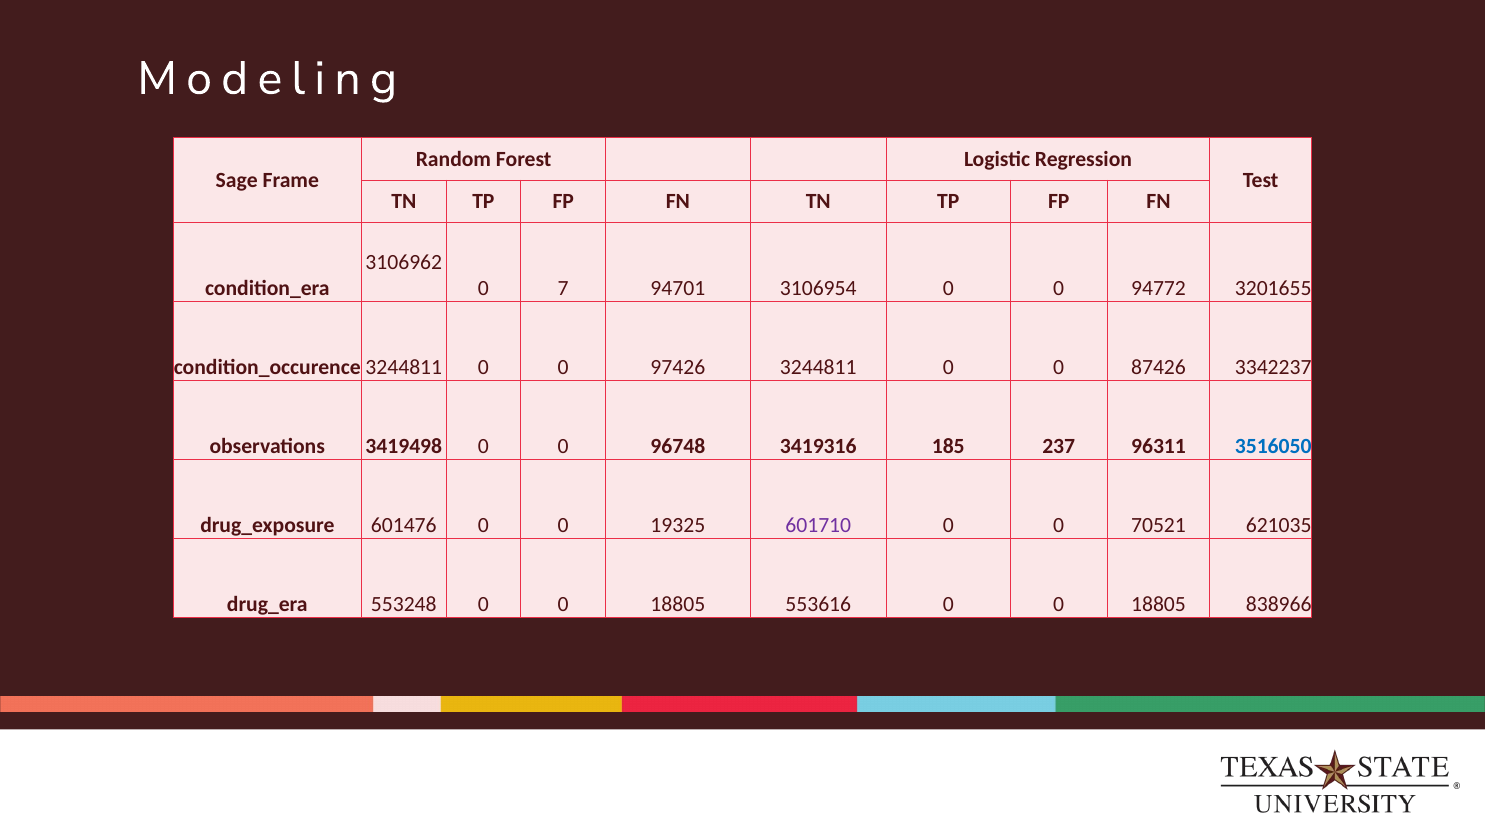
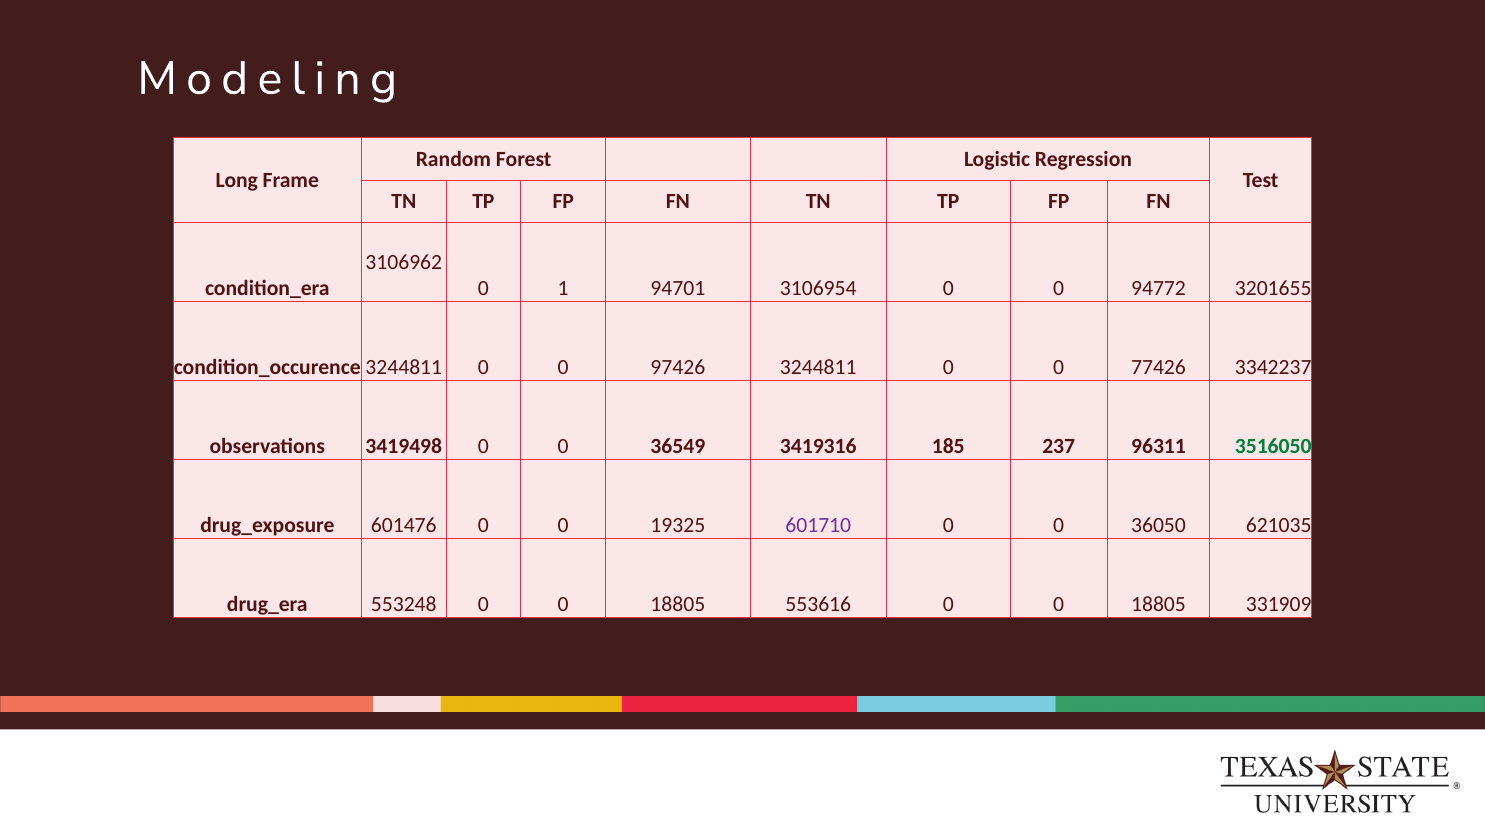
Sage: Sage -> Long (237, 180)
7: 7 -> 1 (563, 289)
87426: 87426 -> 77426 (1159, 367)
96748: 96748 -> 36549 (678, 446)
3516050 colour: blue -> green (1273, 446)
70521: 70521 -> 36050 (1159, 525)
838966: 838966 -> 331909 (1279, 604)
